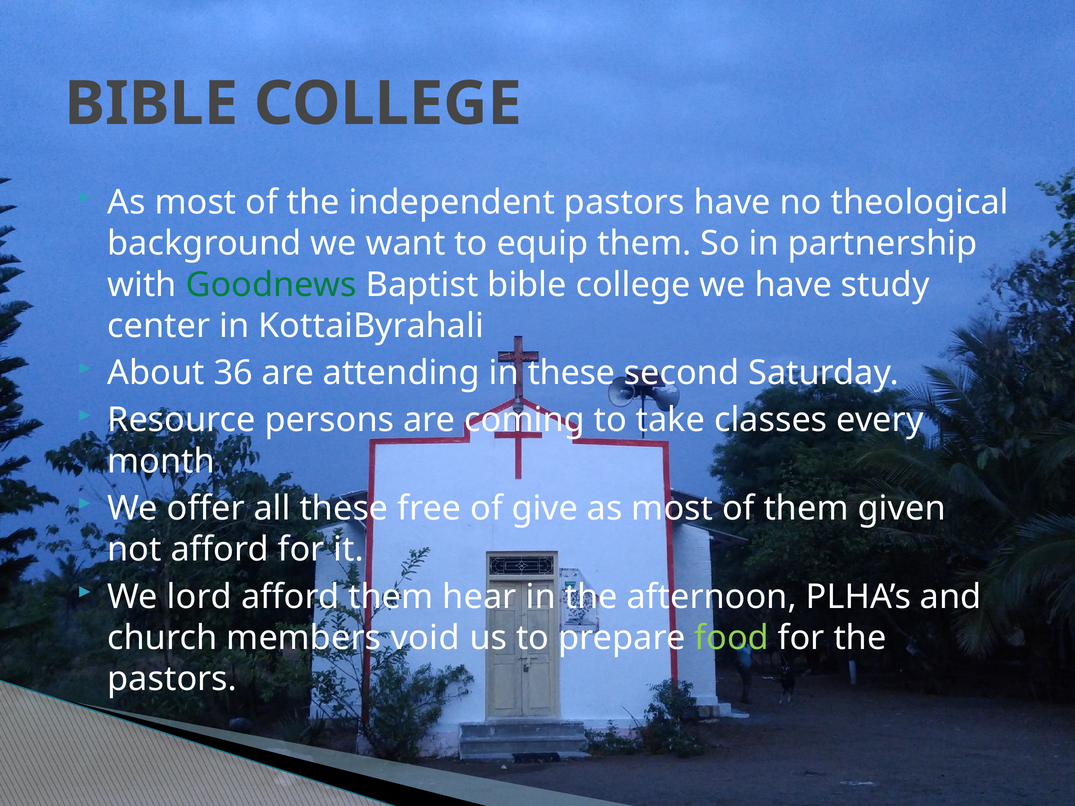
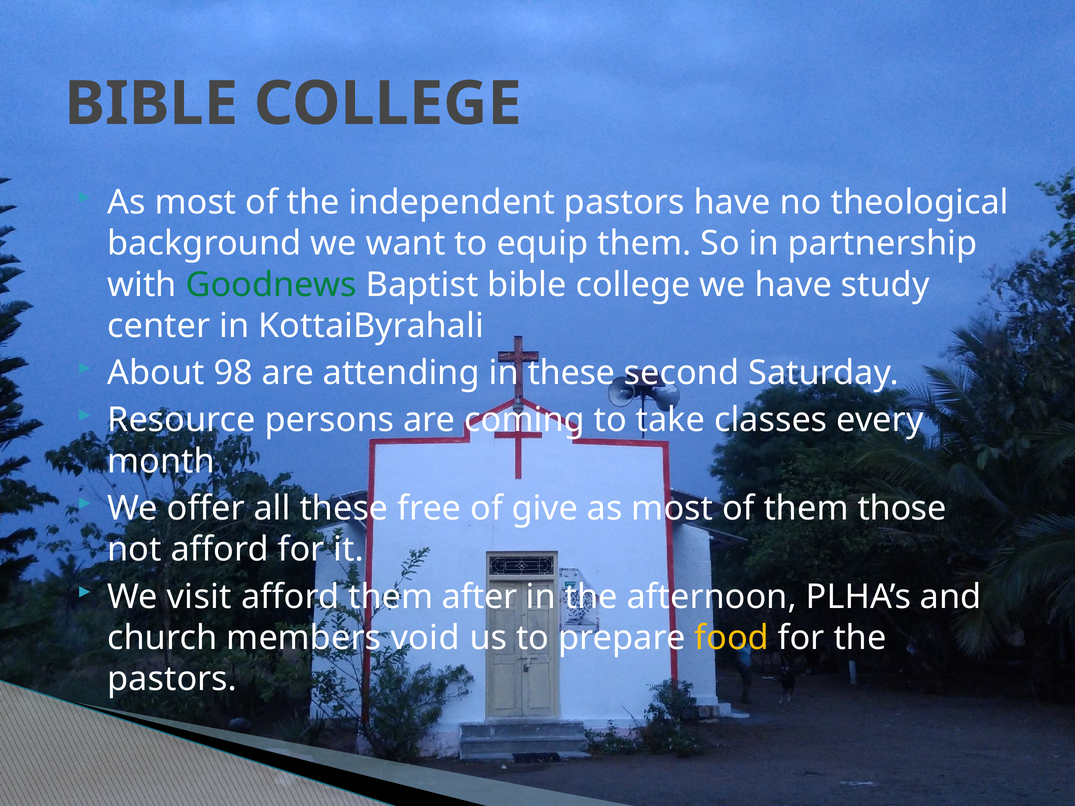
36: 36 -> 98 (233, 373)
given: given -> those (902, 509)
lord: lord -> visit (199, 597)
hear: hear -> after (480, 597)
food colour: light green -> yellow (732, 638)
